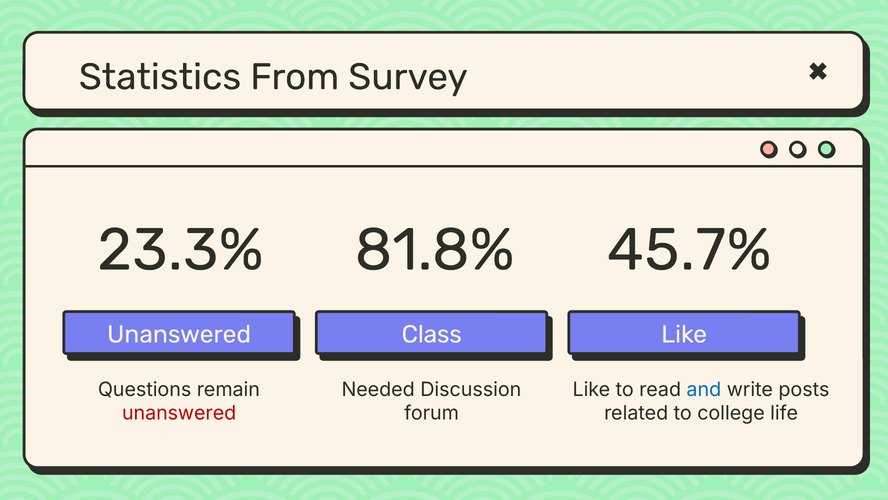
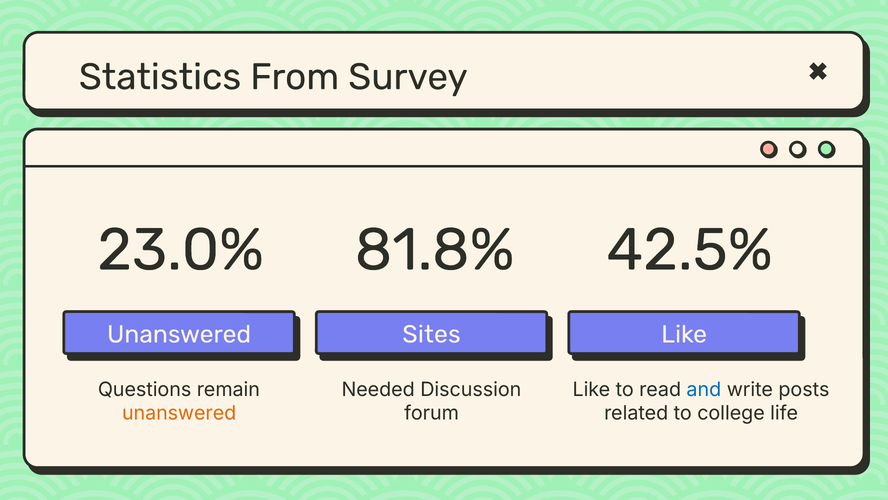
23.3%: 23.3% -> 23.0% (181, 250)
45.7%: 45.7% -> 42.5% (690, 250)
Class: Class -> Sites (431, 334)
unanswered colour: red -> orange (179, 413)
